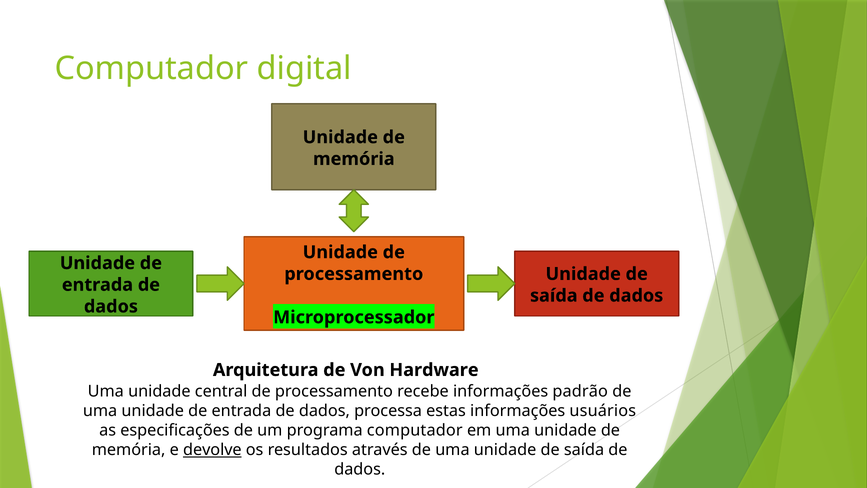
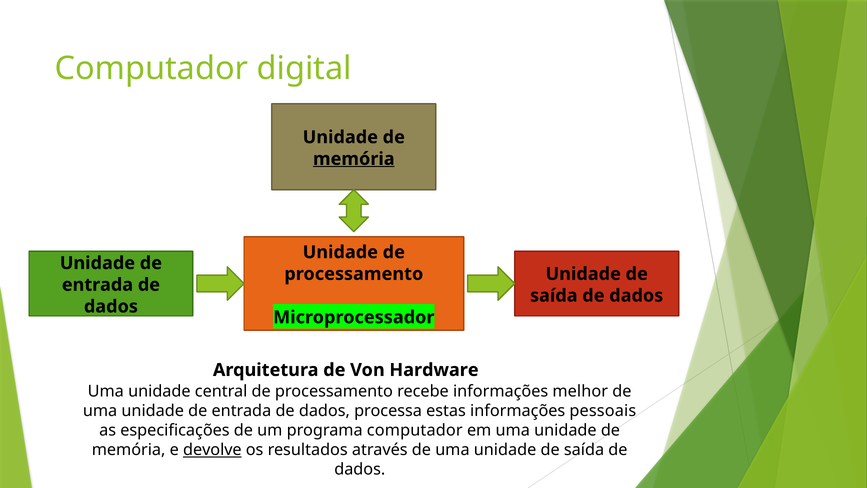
memória underline: none -> present (354, 159)
padrão: padrão -> melhor (580, 391)
usuários: usuários -> pessoais (603, 411)
